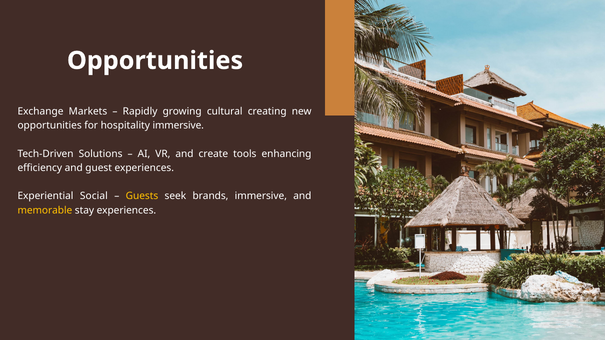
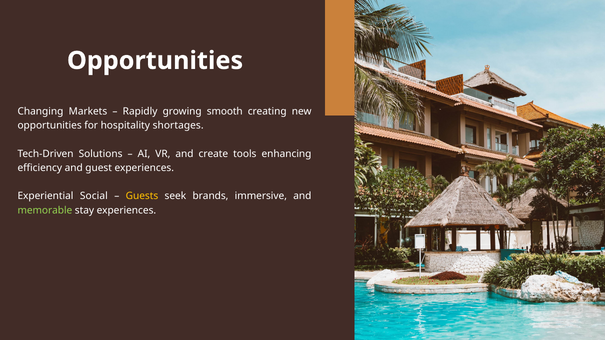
Exchange: Exchange -> Changing (40, 112)
cultural: cultural -> smooth (225, 112)
hospitality immersive: immersive -> shortages (178, 126)
memorable colour: yellow -> light green (45, 210)
